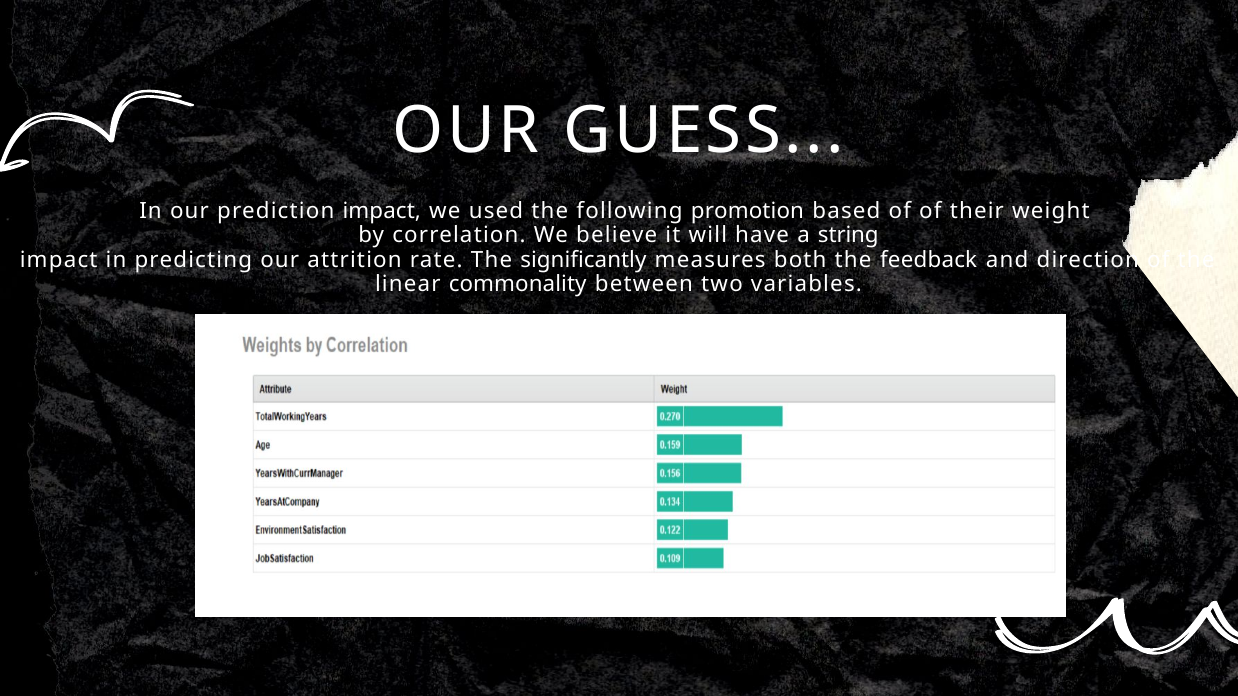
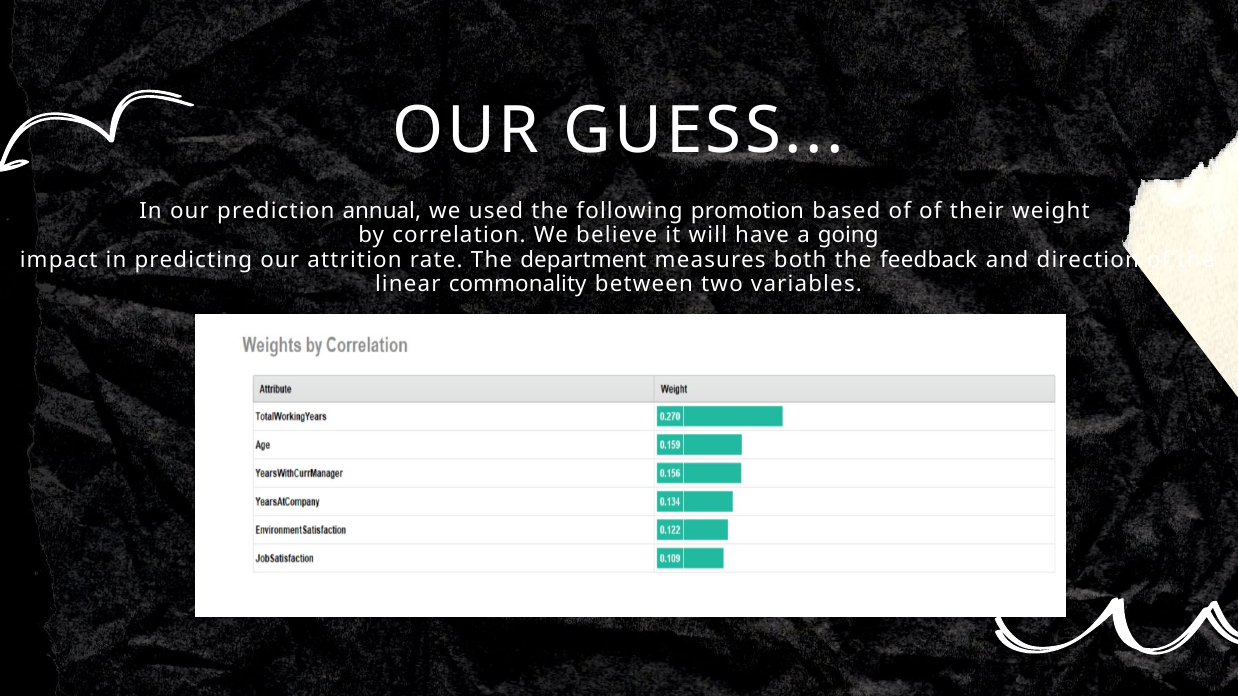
prediction impact: impact -> annual (382, 211)
string: string -> going (848, 236)
significantly: significantly -> department (583, 260)
